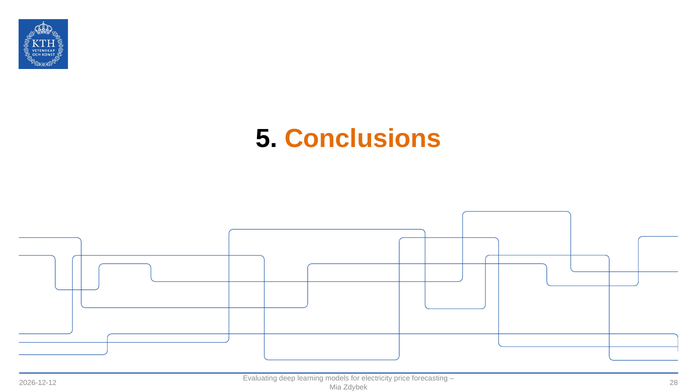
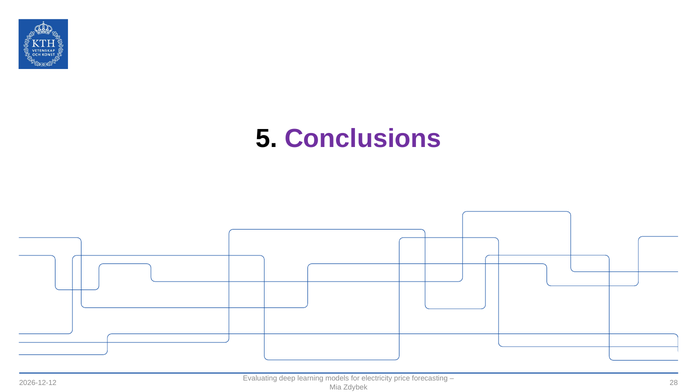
Conclusions colour: orange -> purple (363, 139)
